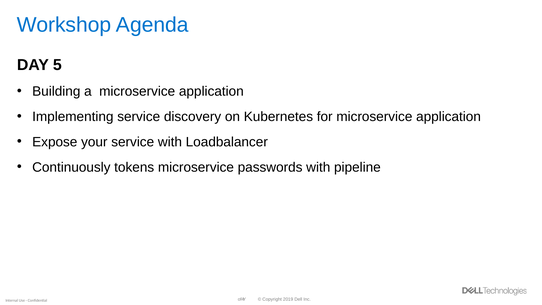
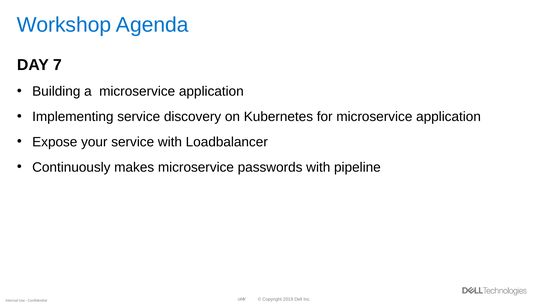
5: 5 -> 7 (57, 65)
tokens: tokens -> makes (134, 167)
